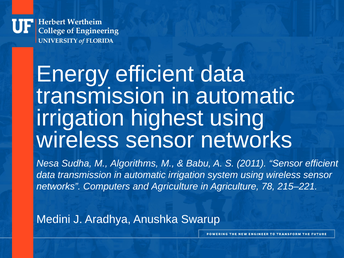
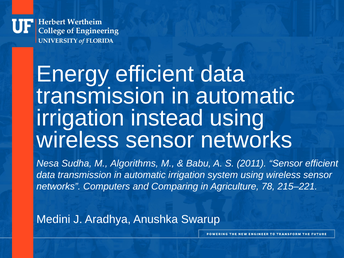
highest: highest -> instead (167, 118)
and Agriculture: Agriculture -> Comparing (175, 187)
